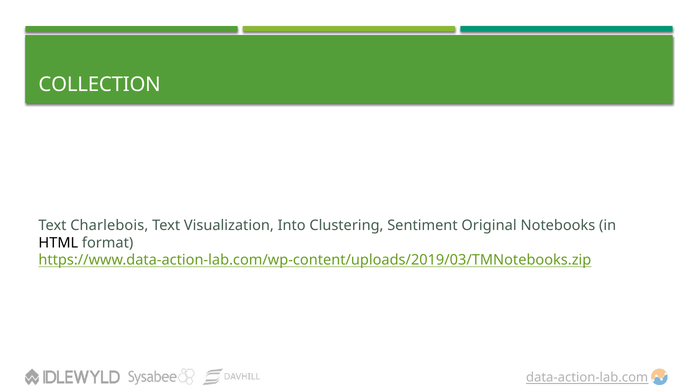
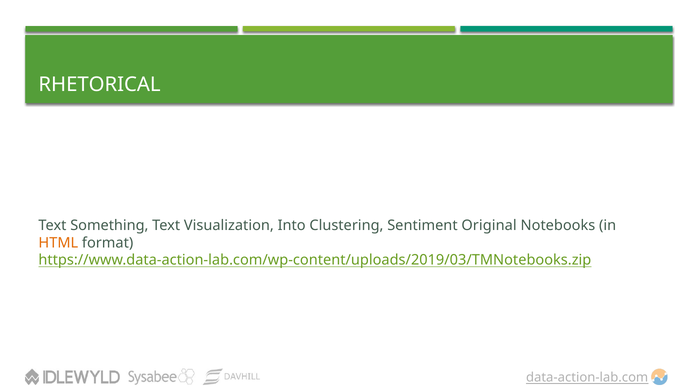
COLLECTION: COLLECTION -> RHETORICAL (100, 85)
Charlebois: Charlebois -> Something (109, 226)
HTML colour: black -> orange (58, 243)
